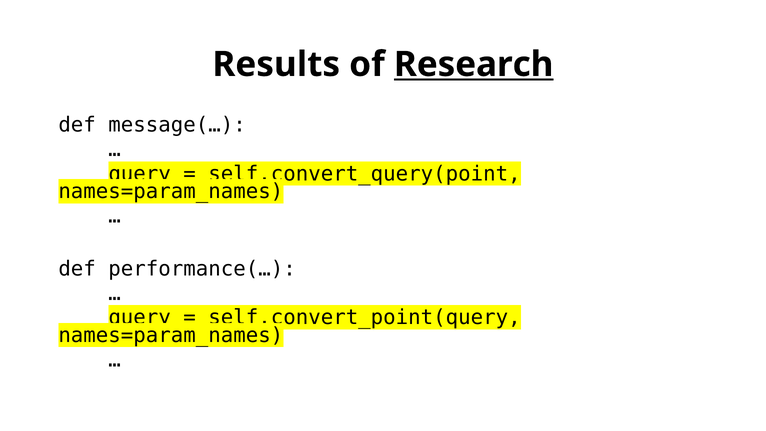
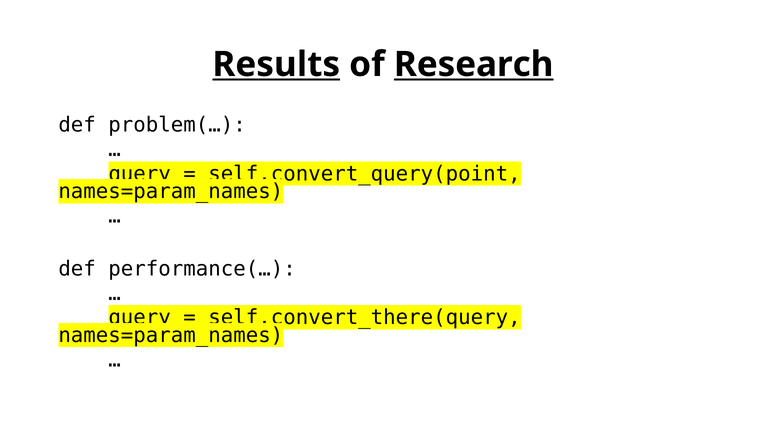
Results underline: none -> present (276, 64)
message(…: message(… -> problem(… (177, 125)
self.convert_point(query: self.convert_point(query -> self.convert_there(query (364, 317)
